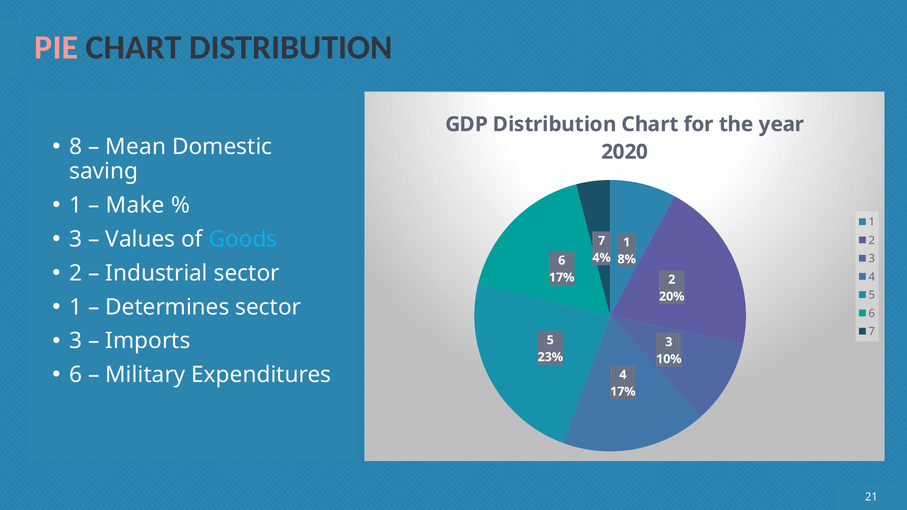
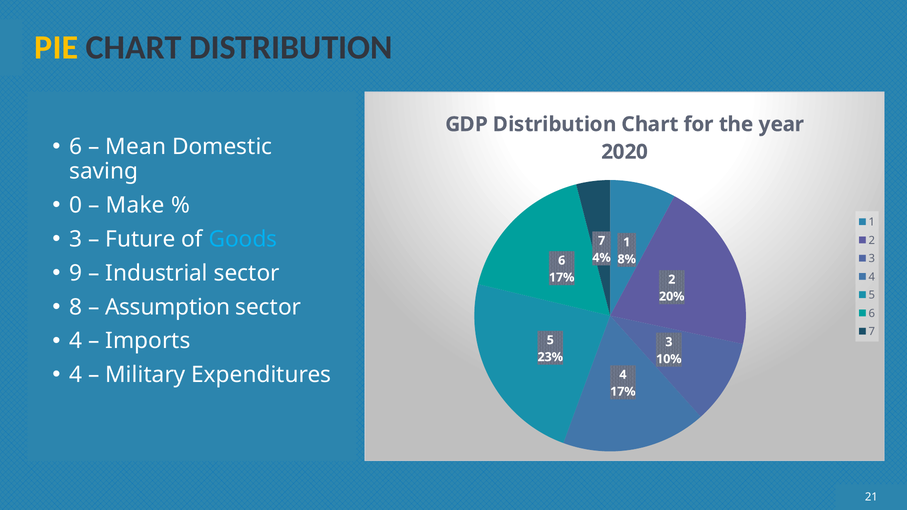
PIE colour: pink -> yellow (56, 47)
8: 8 -> 6 (76, 147)
1: 1 -> 0 (76, 205)
Values: Values -> Future (140, 239)
2: 2 -> 9 (76, 273)
1: 1 -> 8 (76, 307)
Determines: Determines -> Assumption (168, 307)
3: 3 -> 4 (76, 341)
6: 6 -> 4 (76, 375)
